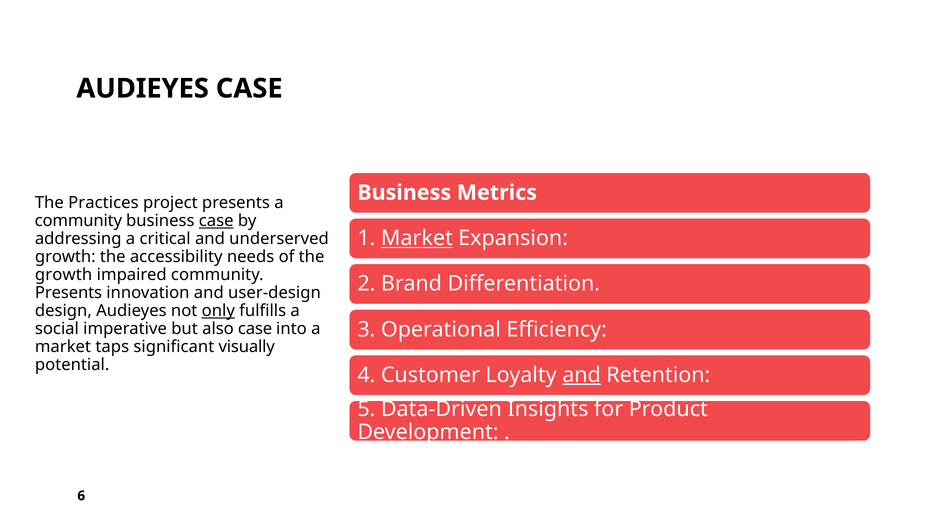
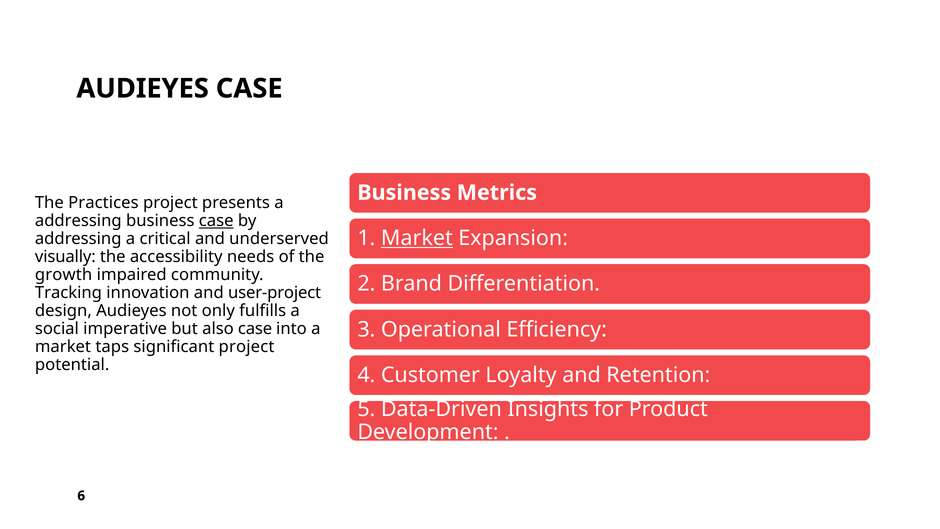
community: community -> addressing (78, 221)
growth: growth -> visually (65, 257)
Presents: Presents -> Tracking (68, 293)
user-design: user-design -> user-project (275, 293)
only underline: present -> none (218, 311)
significant visually: visually -> project (247, 347)
and underline: present -> none (582, 375)
